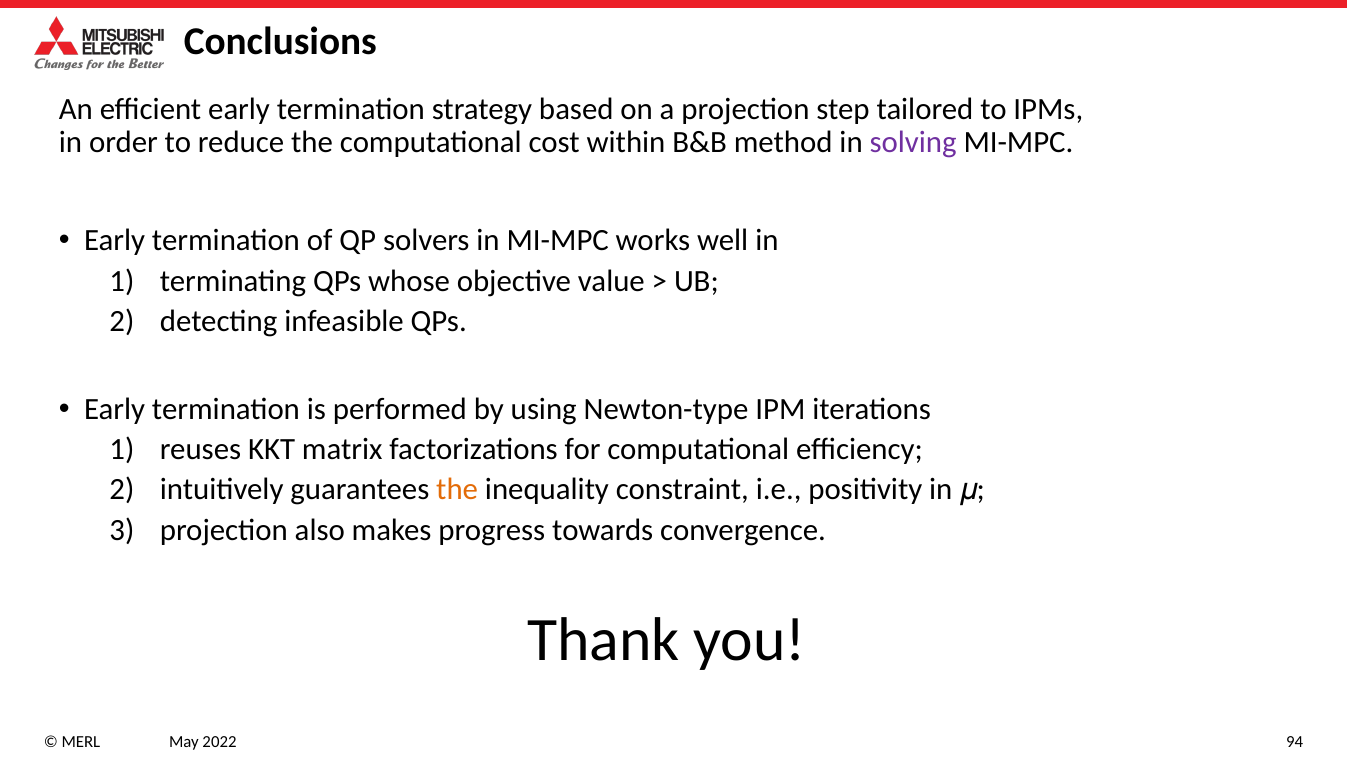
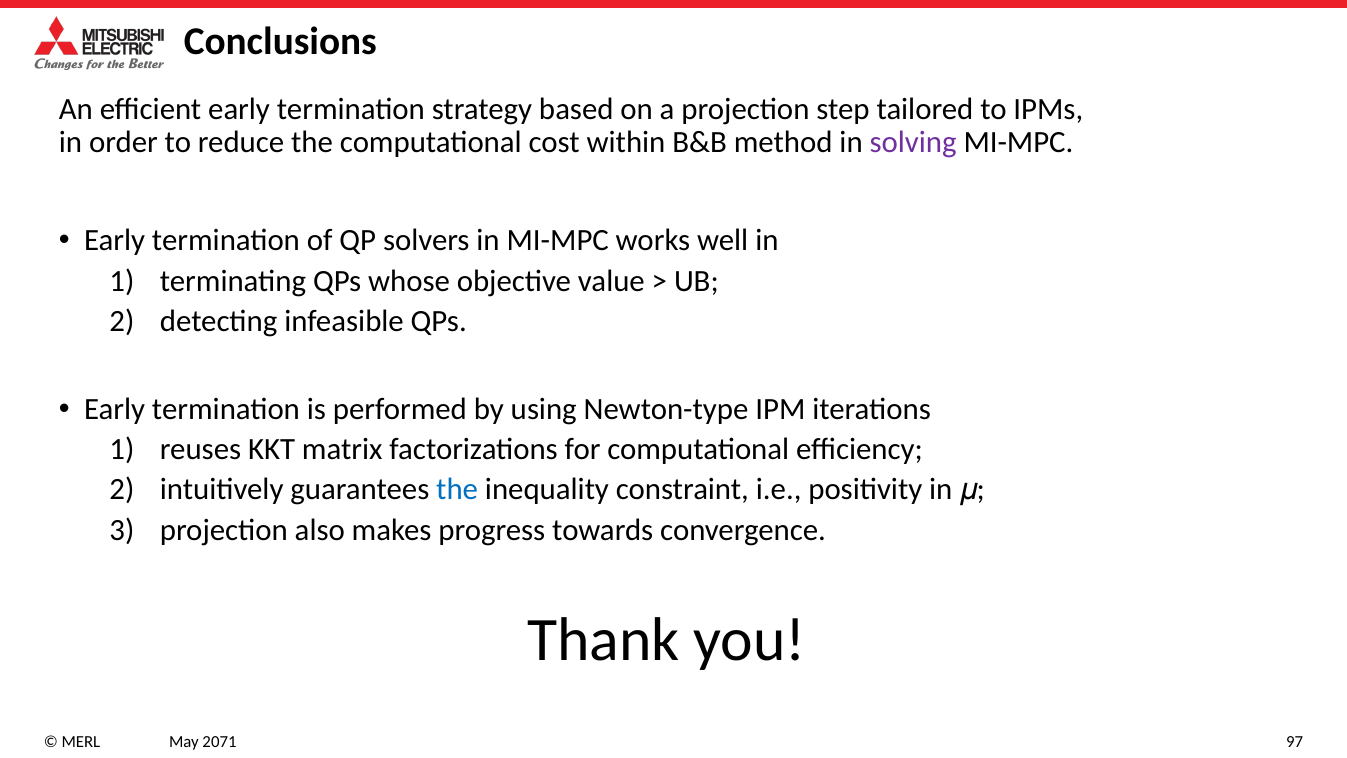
the colour: orange -> blue (457, 489)
2022: 2022 -> 2071 (220, 742)
94: 94 -> 97 (1295, 742)
